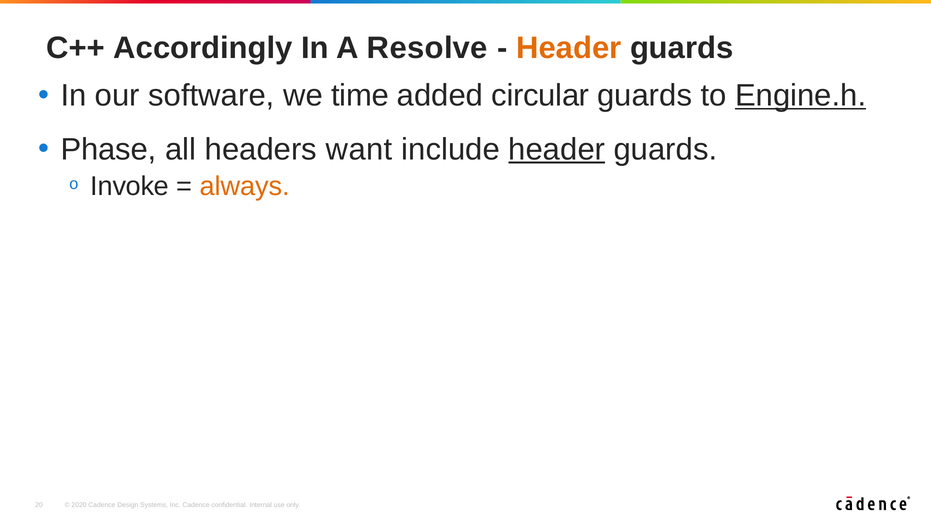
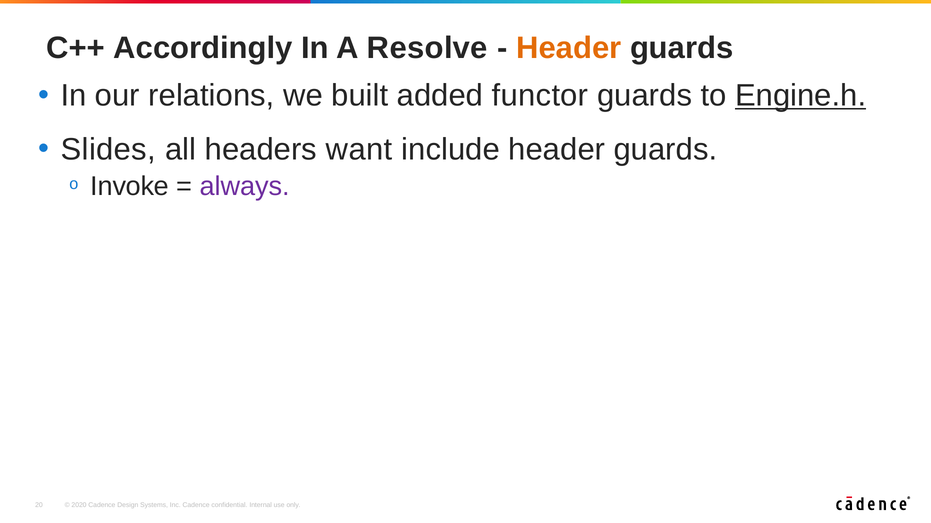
software: software -> relations (211, 96)
time: time -> built (360, 96)
circular: circular -> functor (540, 96)
Phase: Phase -> Slides (108, 149)
header underline: present -> none (557, 149)
always colour: orange -> purple (245, 187)
